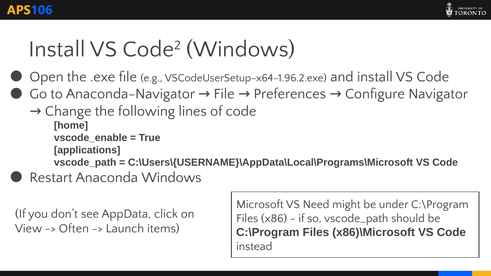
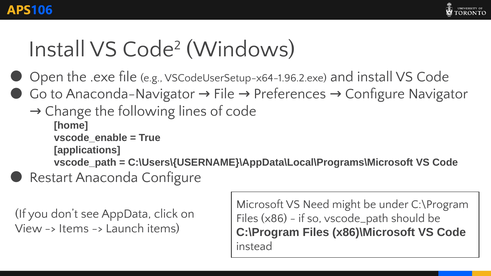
Anaconda Windows: Windows -> Configure (171, 177)
Often: Often -> Items (74, 229)
